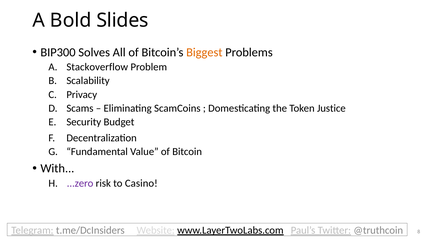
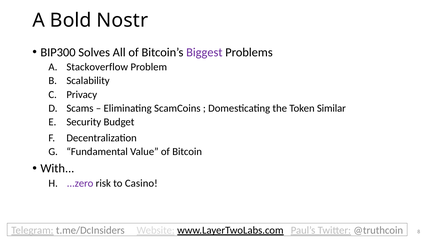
Slides: Slides -> Nostr (122, 20)
Biggest colour: orange -> purple (204, 52)
Justice: Justice -> Similar (331, 108)
